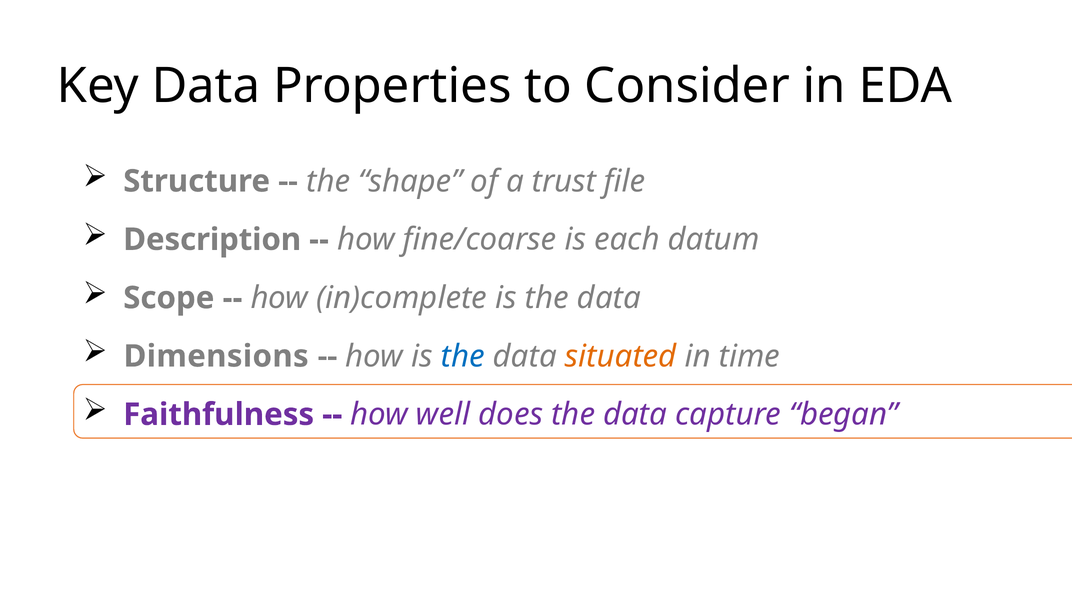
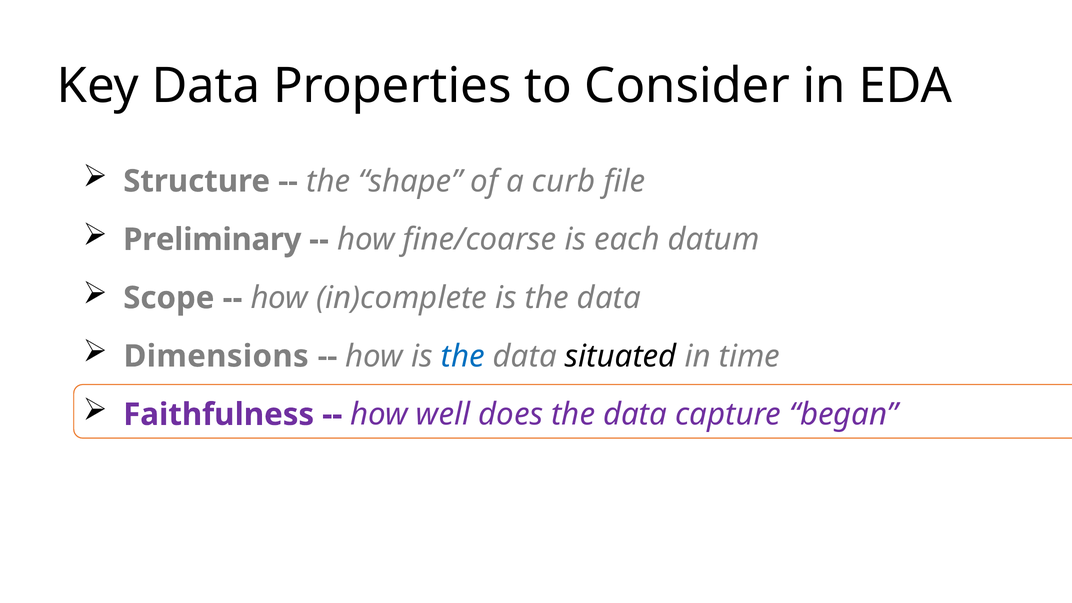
trust: trust -> curb (564, 181)
Description: Description -> Preliminary (212, 240)
situated colour: orange -> black (621, 356)
